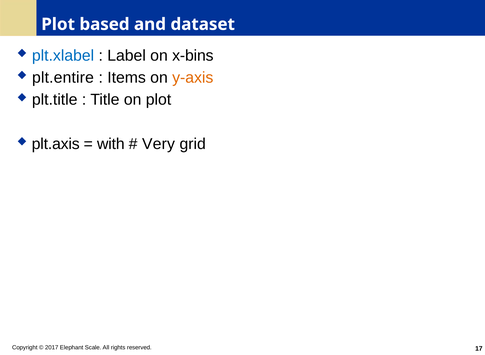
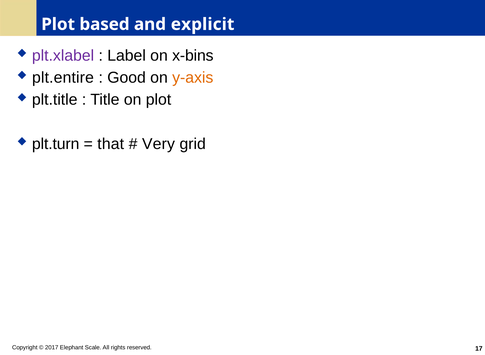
dataset: dataset -> explicit (203, 24)
plt.xlabel colour: blue -> purple (63, 56)
Items: Items -> Good (127, 78)
plt.axis: plt.axis -> plt.turn (56, 144)
with: with -> that (111, 144)
